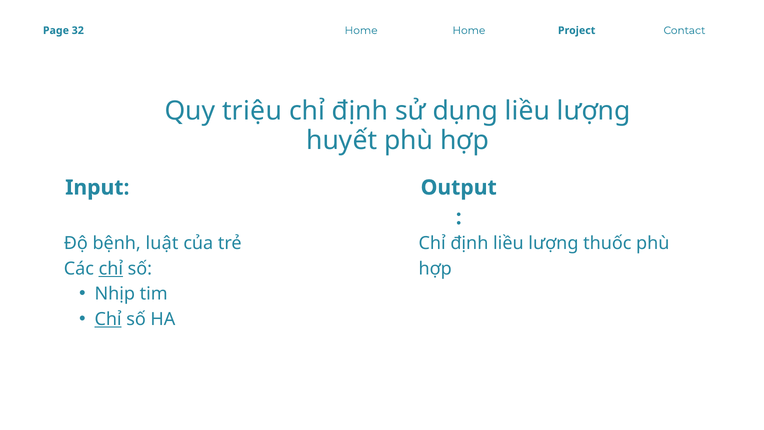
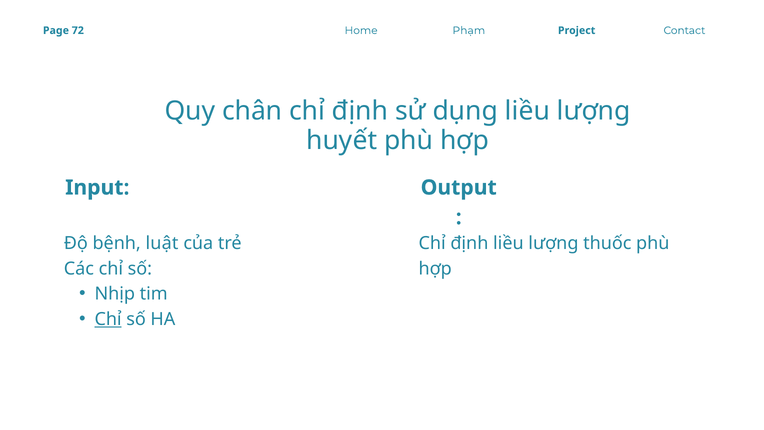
Home: Home -> Phạm (469, 30)
32: 32 -> 72 (78, 30)
triệu: triệu -> chân (252, 111)
chỉ underline: present -> none (111, 268)
